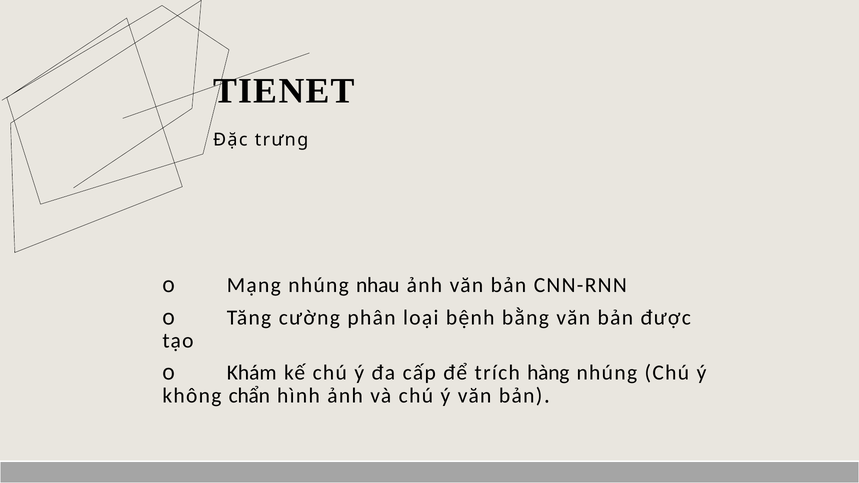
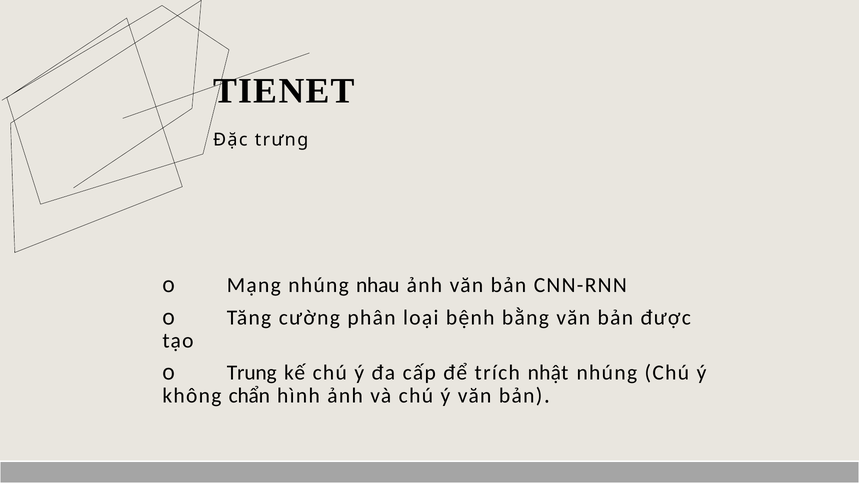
Khám: Khám -> Trung (252, 373)
hàng: hàng -> nhật (548, 373)
